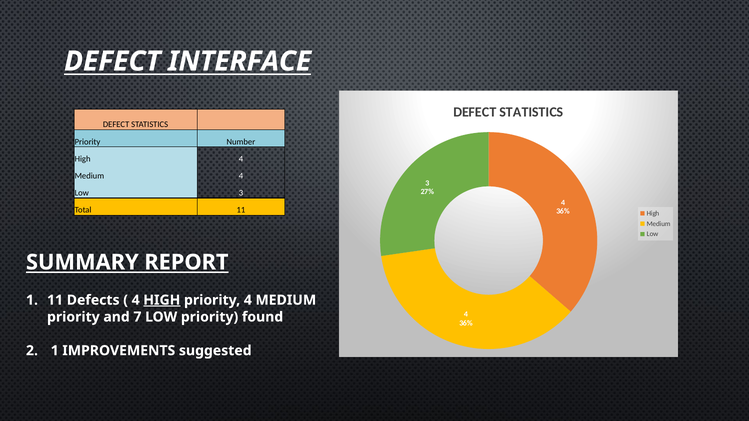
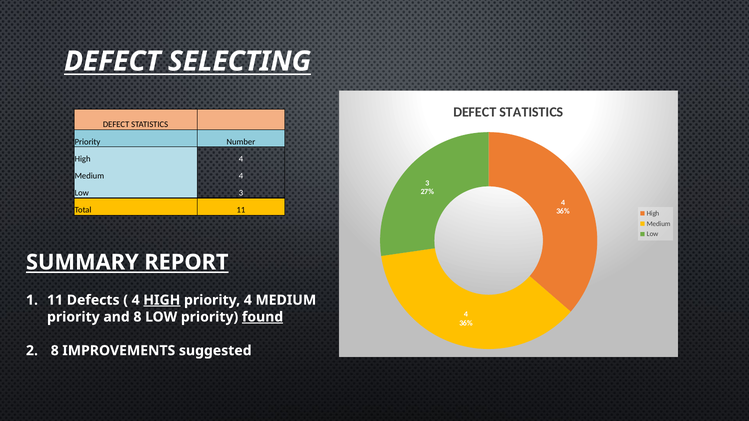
INTERFACE: INTERFACE -> SELECTING (239, 61)
and 7: 7 -> 8 (137, 317)
found underline: none -> present (263, 317)
1: 1 -> 8 (55, 351)
